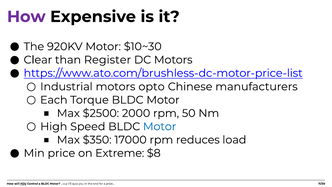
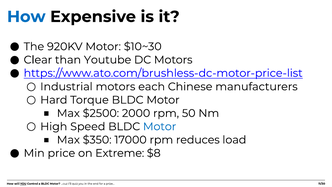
How colour: purple -> blue (26, 17)
Register: Register -> Youtube (108, 60)
opto: opto -> each (152, 87)
Each: Each -> Hard (54, 100)
